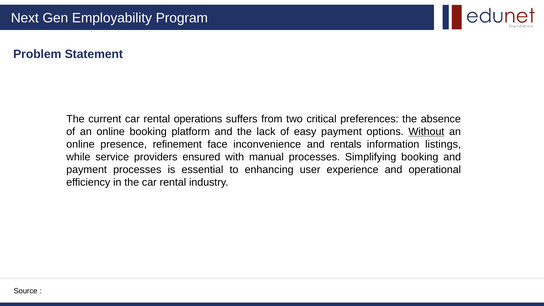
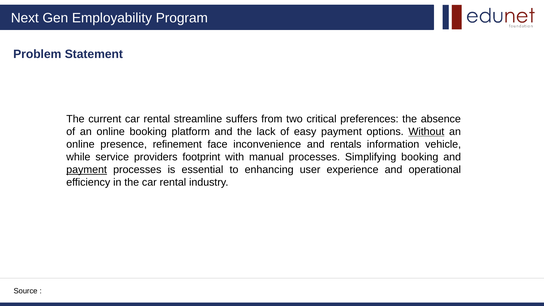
operations: operations -> streamline (198, 119)
listings: listings -> vehicle (443, 144)
ensured: ensured -> footprint (201, 157)
payment underline: none -> present (87, 170)
